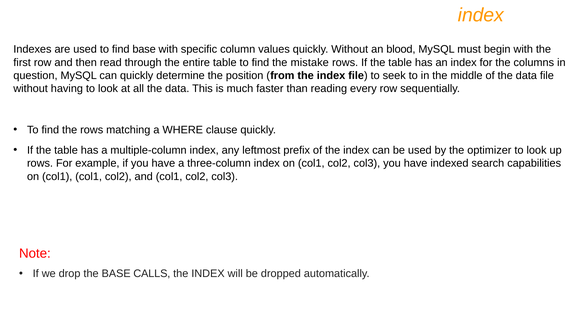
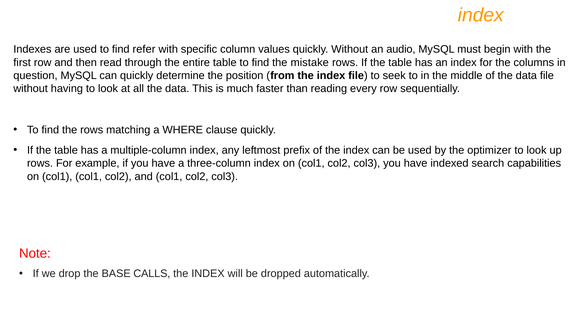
find base: base -> refer (144, 49)
blood: blood -> audio (401, 49)
